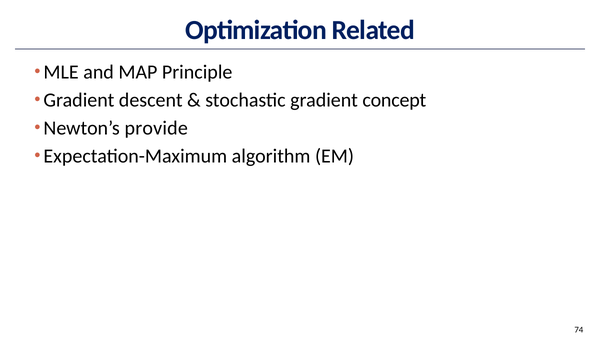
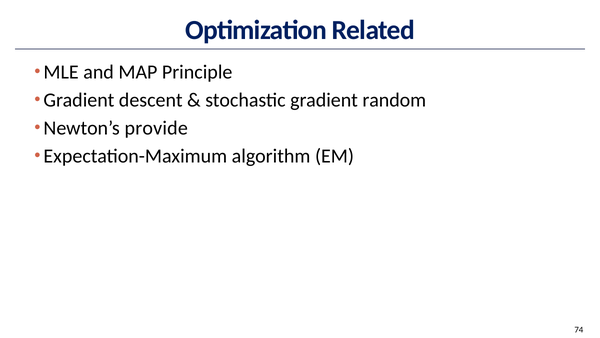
concept: concept -> random (394, 100)
